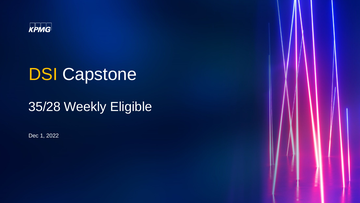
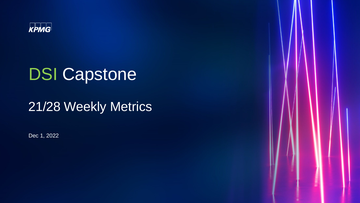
DSI colour: yellow -> light green (43, 74)
35/28: 35/28 -> 21/28 (45, 106)
Eligible: Eligible -> Metrics (131, 106)
